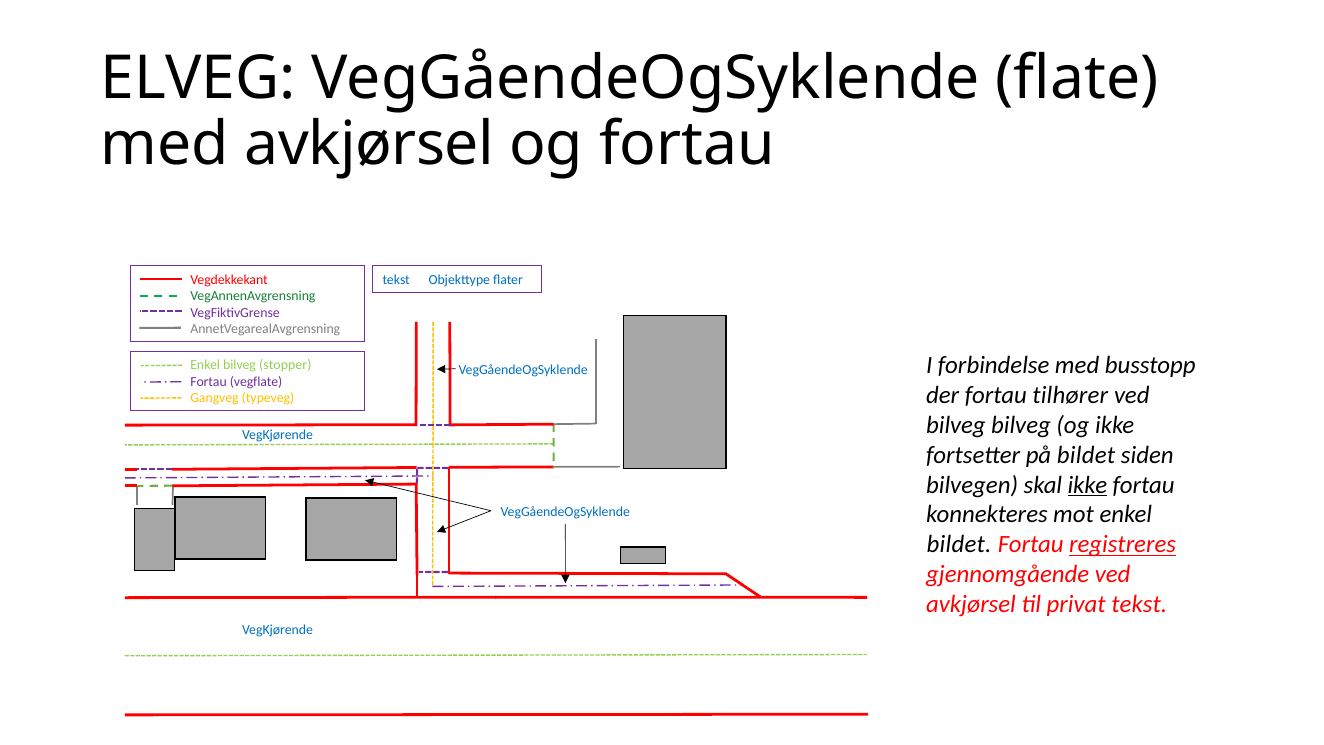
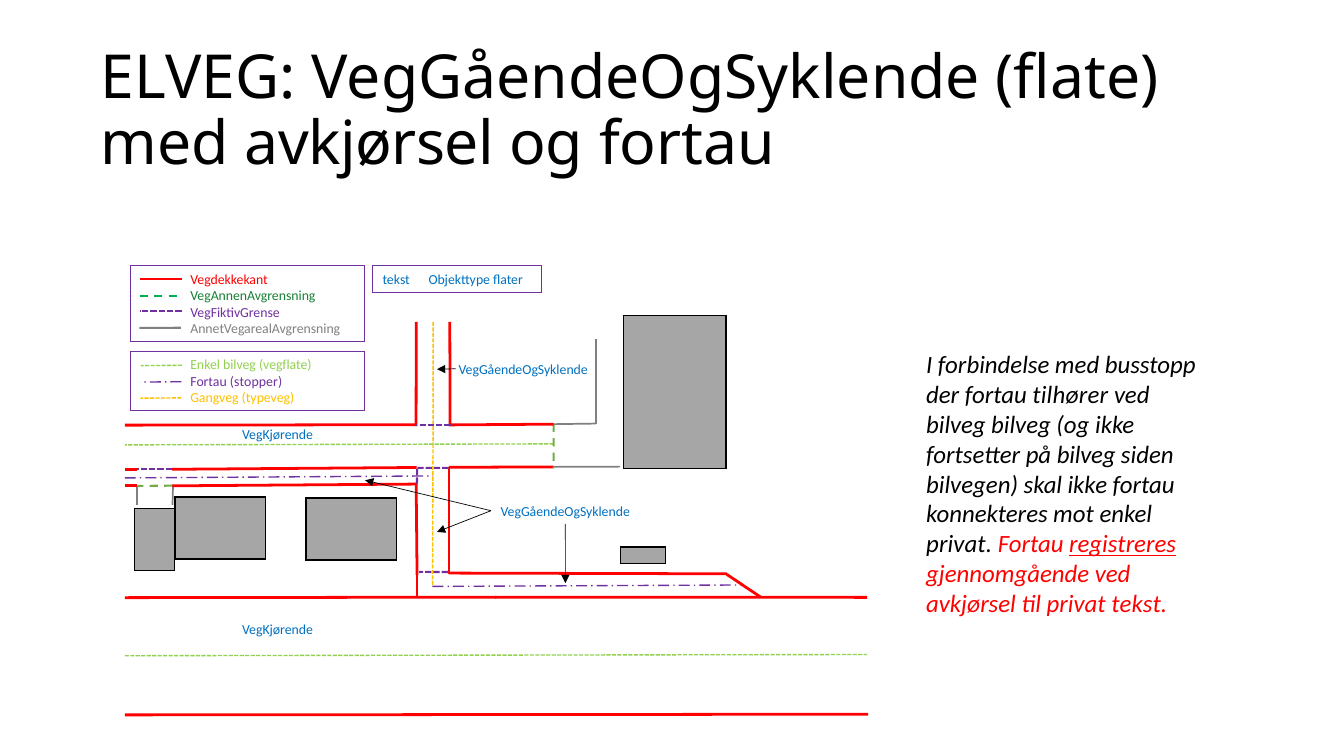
stopper: stopper -> vegflate (285, 365)
vegflate: vegflate -> stopper (256, 382)
på bildet: bildet -> bilveg (1086, 455)
ikke underline: present -> none (1087, 485)
bildet: bildet -> privat (959, 544)
